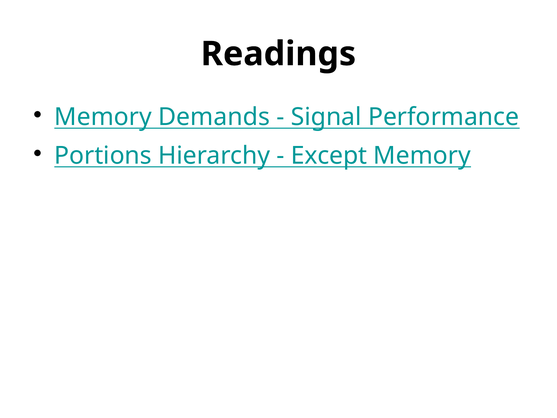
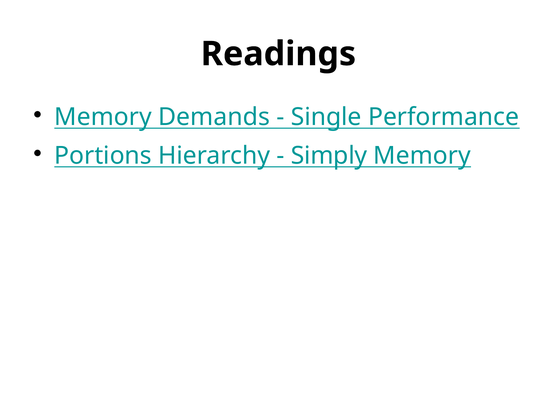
Signal: Signal -> Single (326, 117)
Except: Except -> Simply (329, 156)
